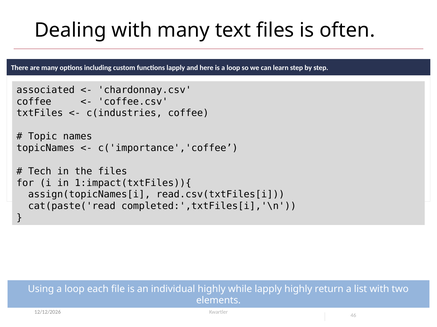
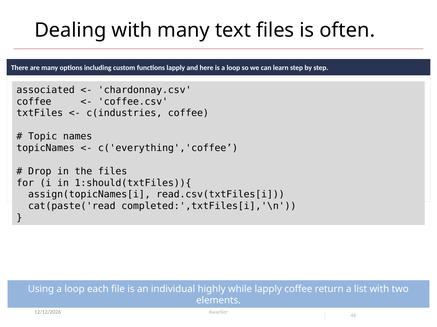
c('importance','coffee: c('importance','coffee -> c('everything','coffee (168, 148)
Tech: Tech -> Drop (40, 172)
1:impact(txtFiles)){: 1:impact(txtFiles)){ -> 1:should(txtFiles)){ (133, 183)
lapply highly: highly -> coffee (298, 290)
